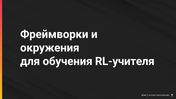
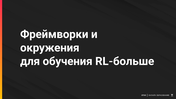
RL-учителя: RL-учителя -> RL-больше (125, 61)
